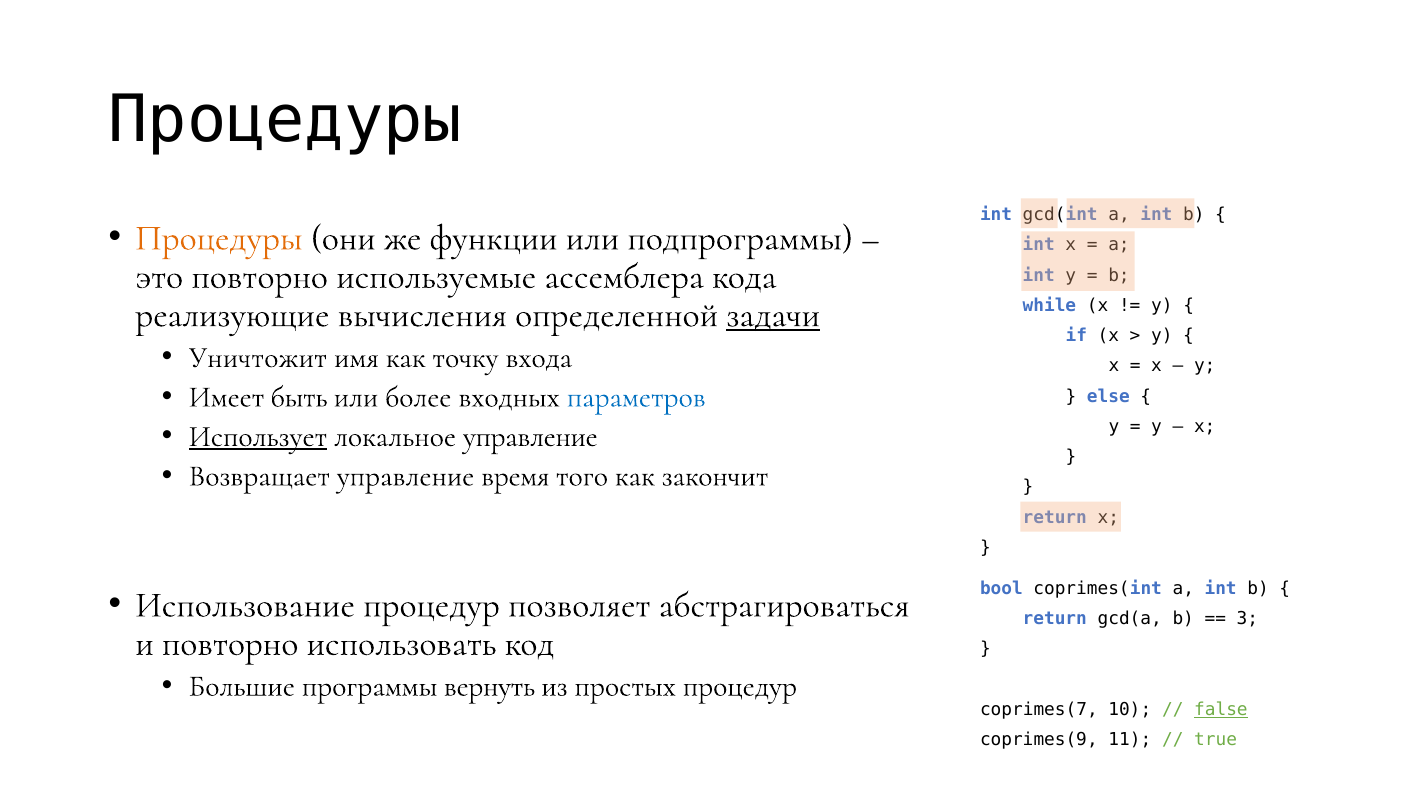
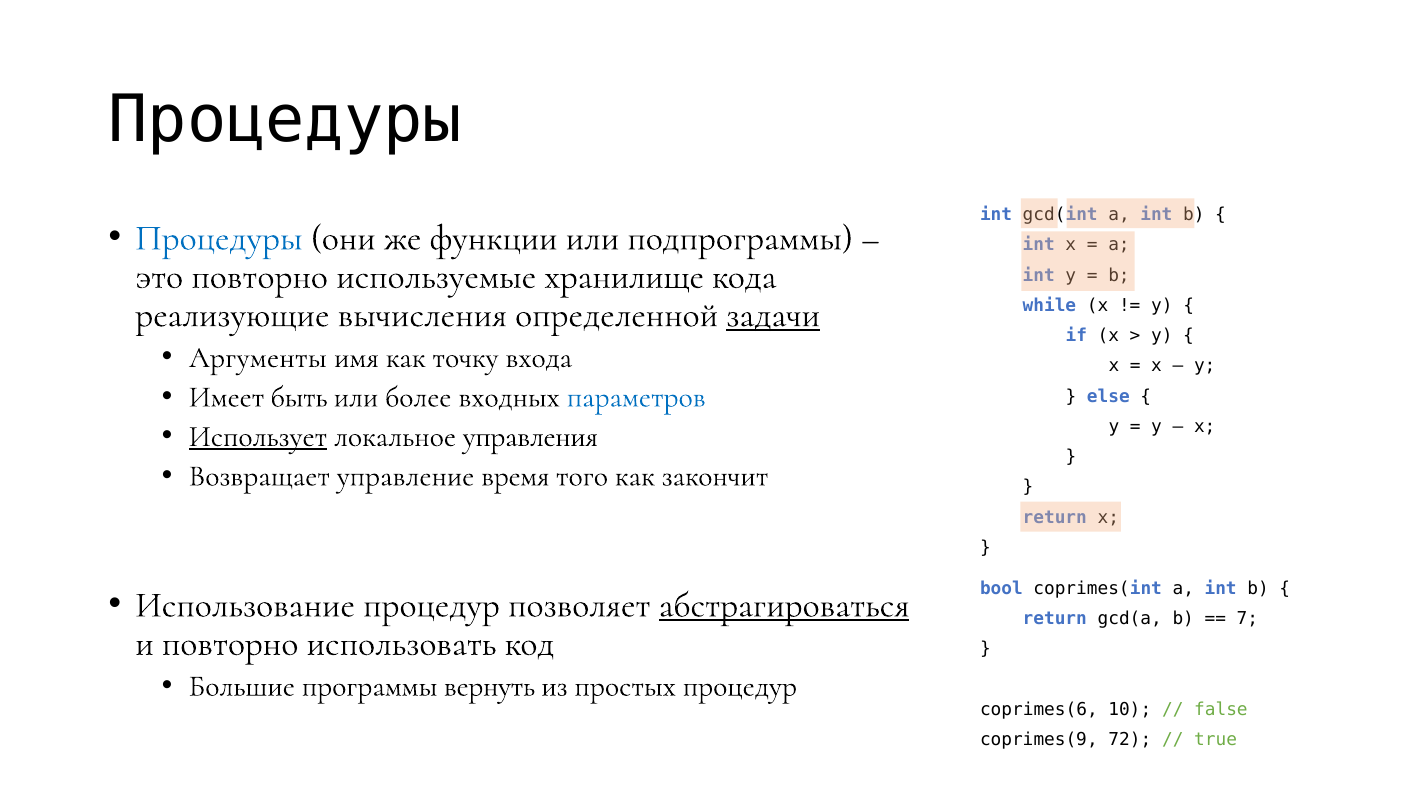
Процедуры colour: orange -> blue (219, 238)
ассемблера: ассемблера -> хранилище (624, 276)
Уничтожит: Уничтожит -> Аргументы (258, 357)
локальное управление: управление -> управления (530, 436)
абстрагироваться underline: none -> present (784, 605)
3: 3 -> 7 (1247, 619)
coprimes(7: coprimes(7 -> coprimes(6 (1039, 710)
false underline: present -> none (1221, 710)
11: 11 -> 72 (1130, 740)
